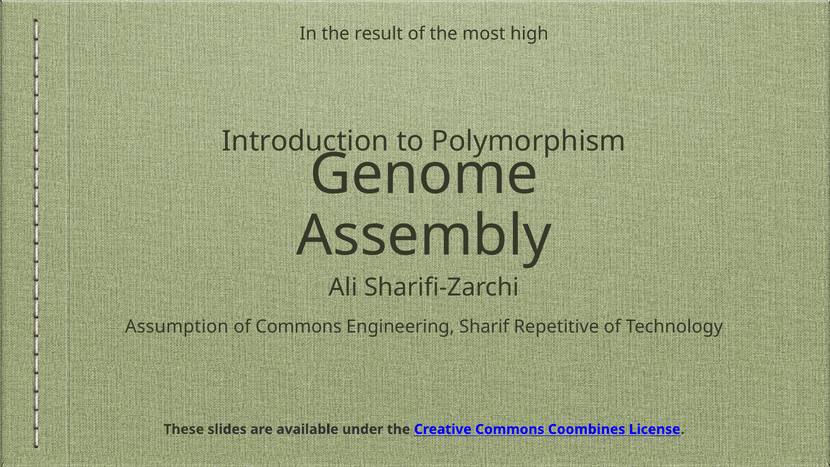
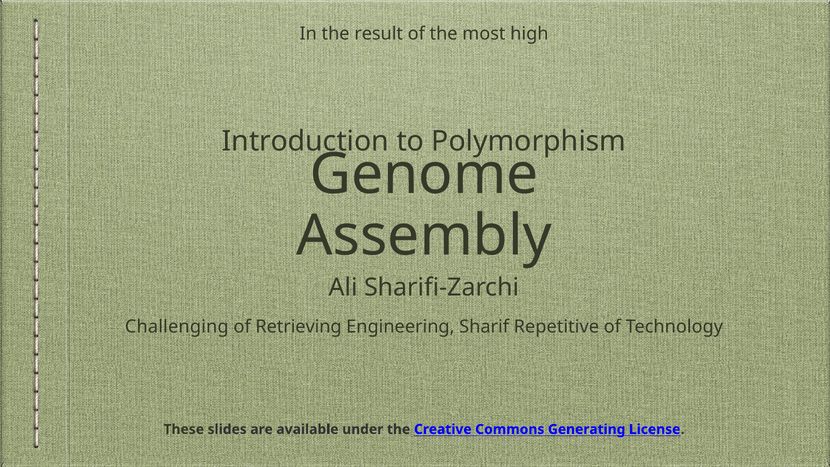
Assumption: Assumption -> Challenging (177, 327)
of Commons: Commons -> Retrieving (299, 327)
Coombines: Coombines -> Generating (587, 429)
